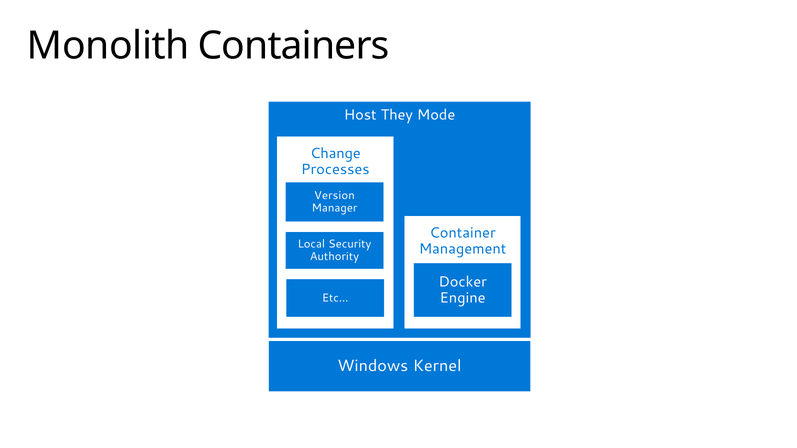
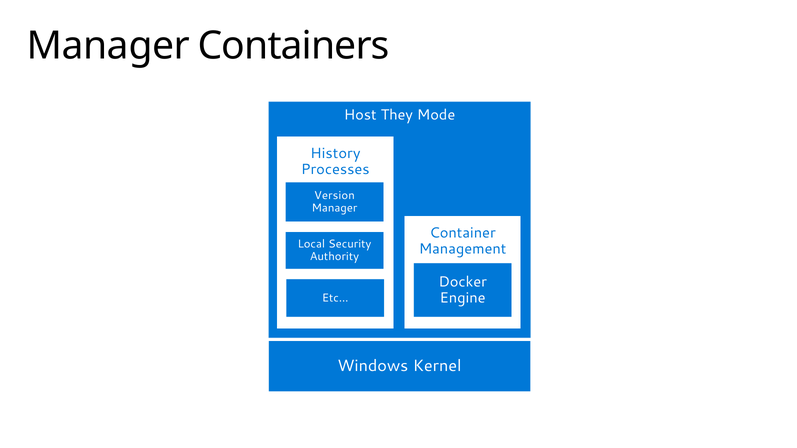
Monolith: Monolith -> Manager (108, 46)
Change: Change -> History (335, 153)
